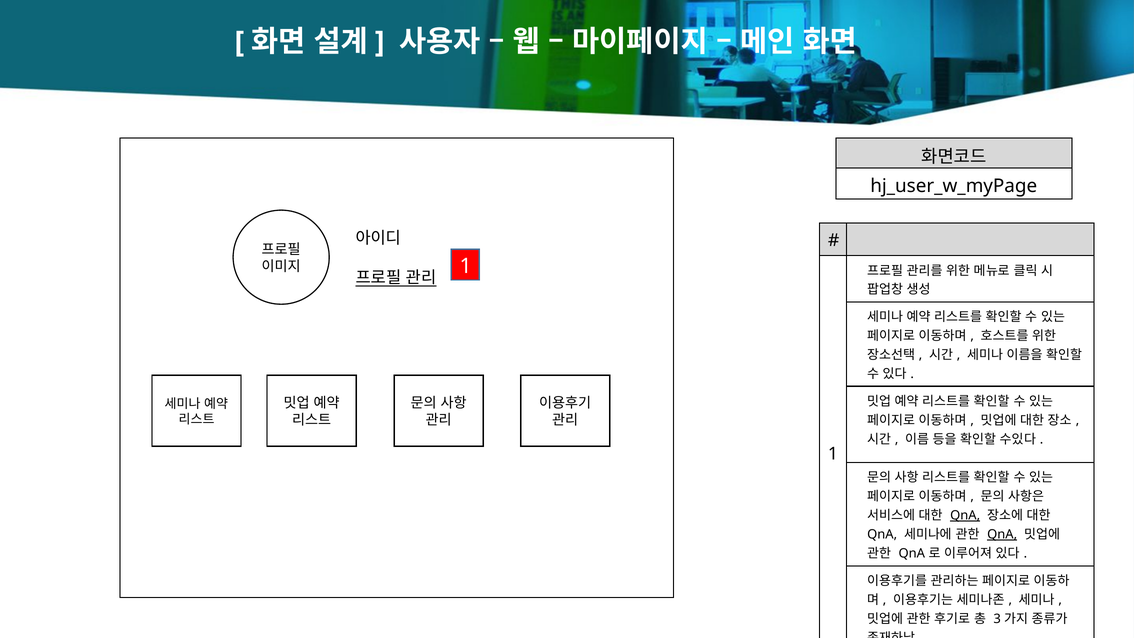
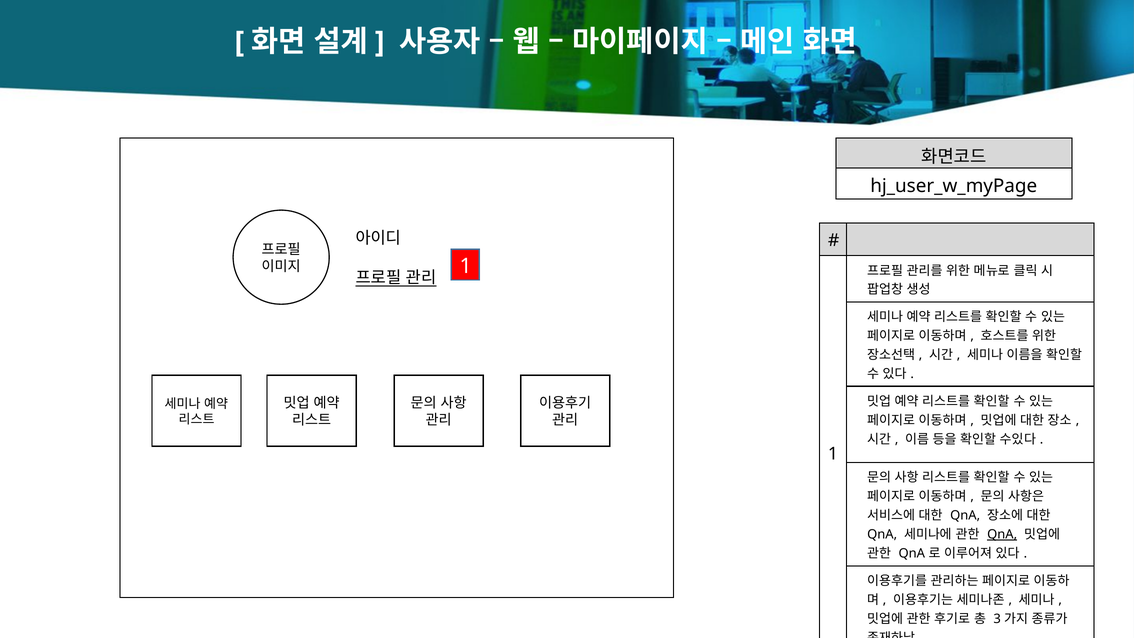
QnA underline: present -> none (965, 515)
